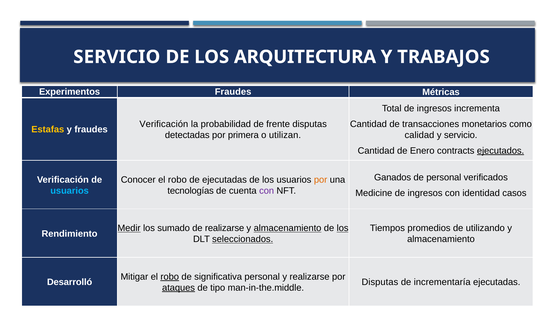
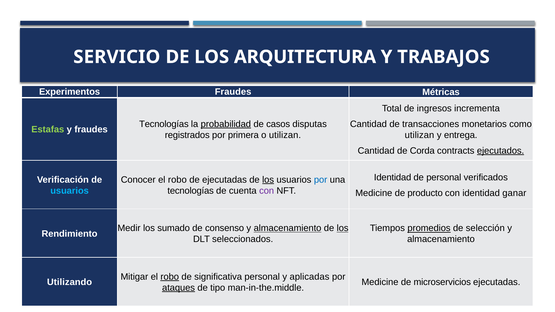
Verificación: Verificación -> Tecnologías (164, 124)
probabilidad underline: none -> present (226, 124)
frente: frente -> casos (278, 124)
Estafas colour: yellow -> light green (48, 130)
detectadas: detectadas -> registrados (187, 135)
calidad: calidad -> utilizan (419, 135)
y servicio: servicio -> entrega (461, 135)
Enero: Enero -> Corda (422, 151)
Ganados: Ganados -> Identidad (393, 178)
los underline: none -> present (268, 180)
por colour: orange -> blue (321, 180)
ingresos: ingresos -> producto (425, 193)
casos: casos -> ganar (514, 193)
Medir underline: present -> none (129, 228)
de realizarse: realizarse -> consenso (225, 228)
promedios underline: none -> present (429, 228)
utilizando: utilizando -> selección (485, 228)
seleccionados underline: present -> none (243, 239)
y realizarse: realizarse -> aplicadas (309, 277)
Desarrolló: Desarrolló -> Utilizando (70, 282)
Disputas: Disputas -> Medicine (380, 282)
incrementaría: incrementaría -> microservicios (442, 282)
